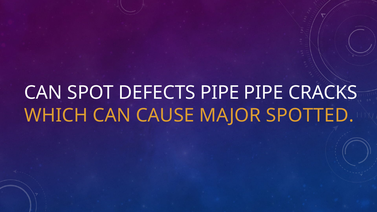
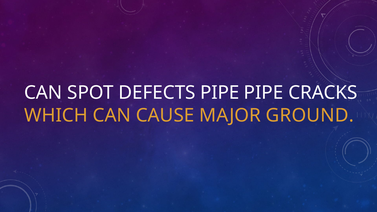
SPOTTED: SPOTTED -> GROUND (310, 115)
